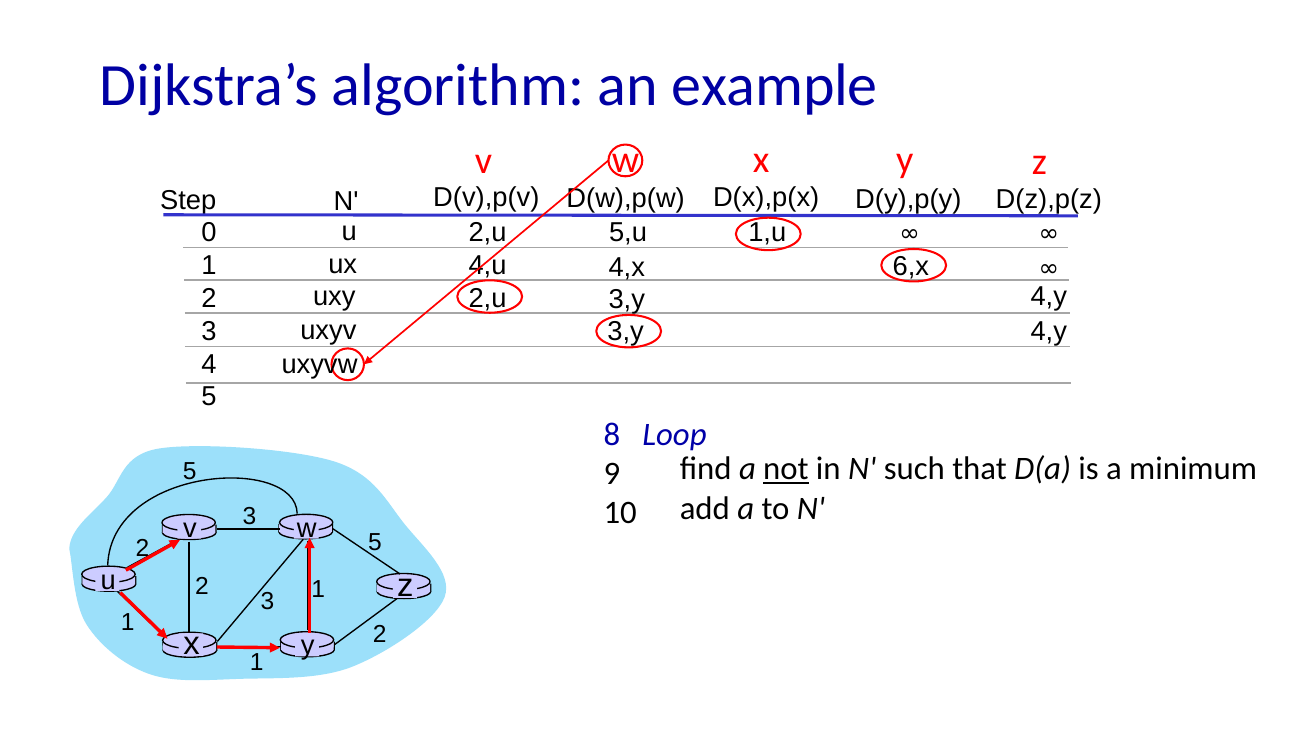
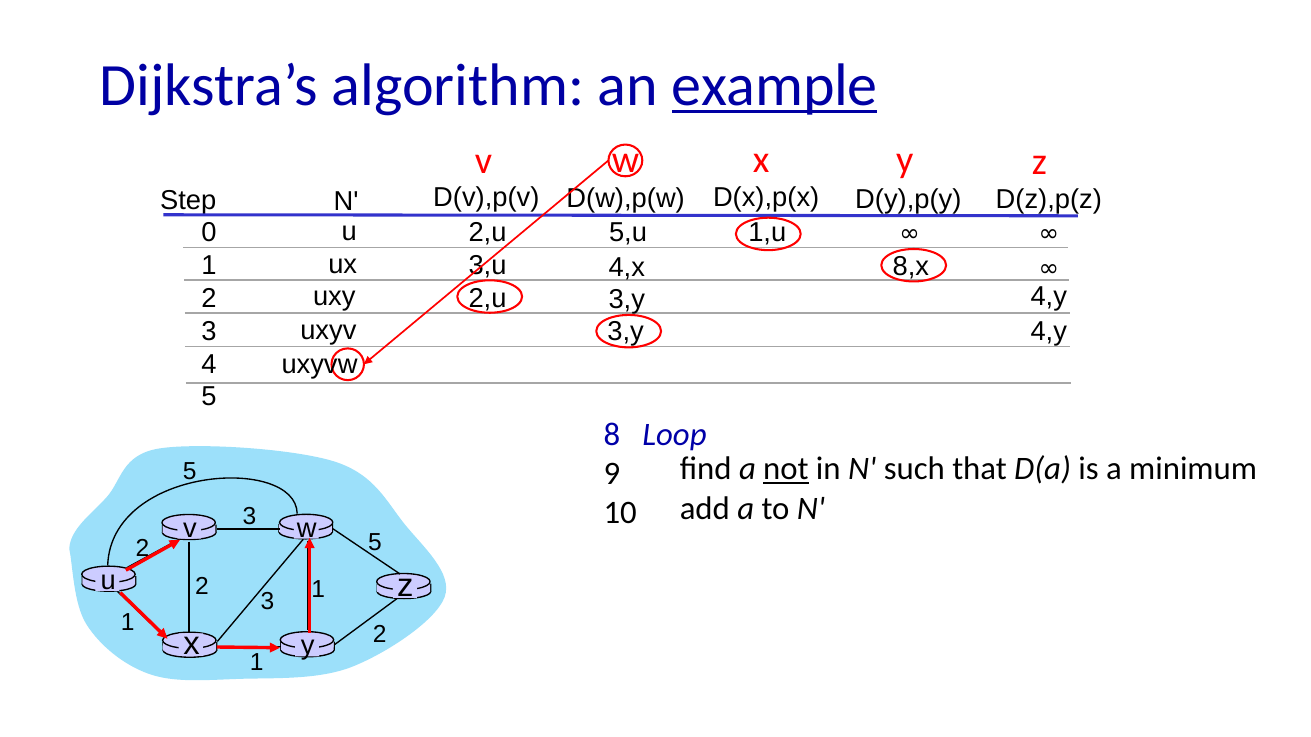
example underline: none -> present (775, 86)
4,u: 4,u -> 3,u (488, 266)
6,x: 6,x -> 8,x (911, 266)
